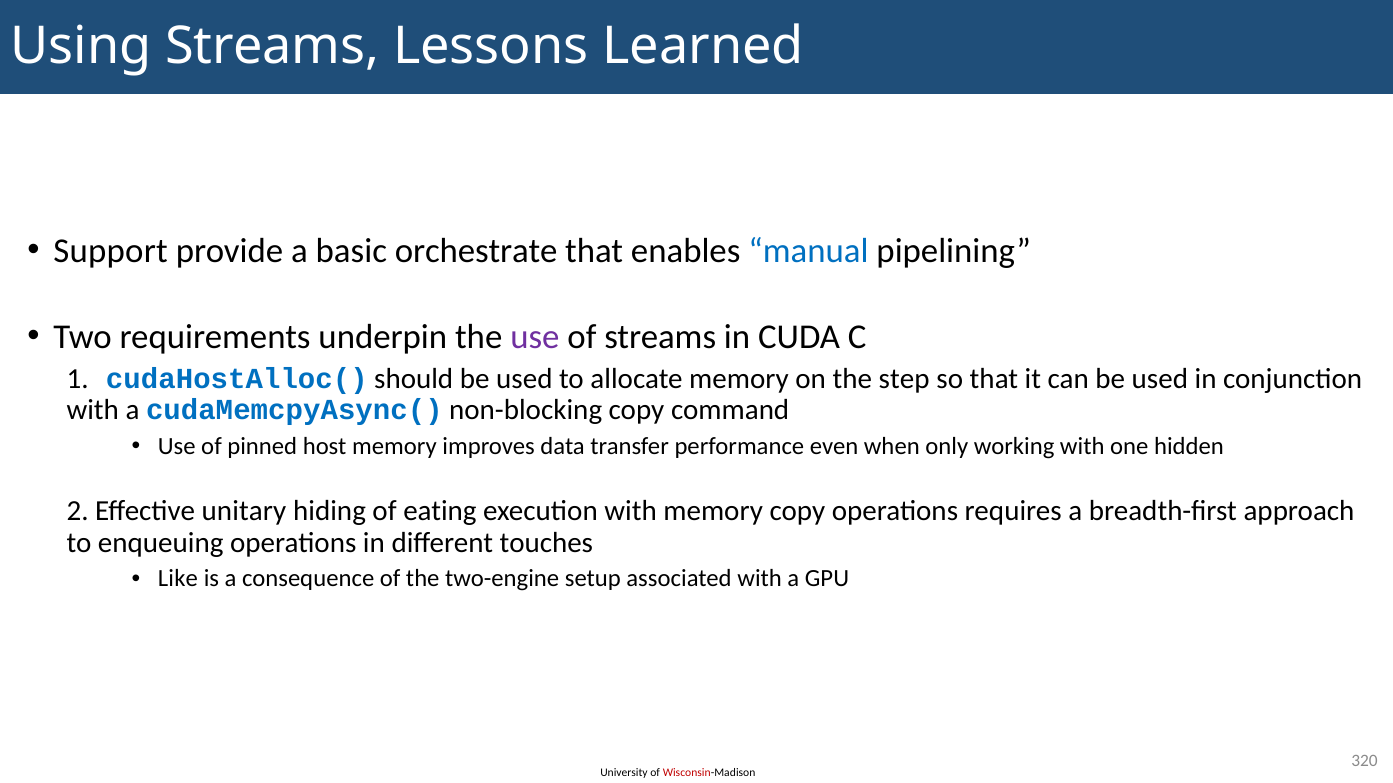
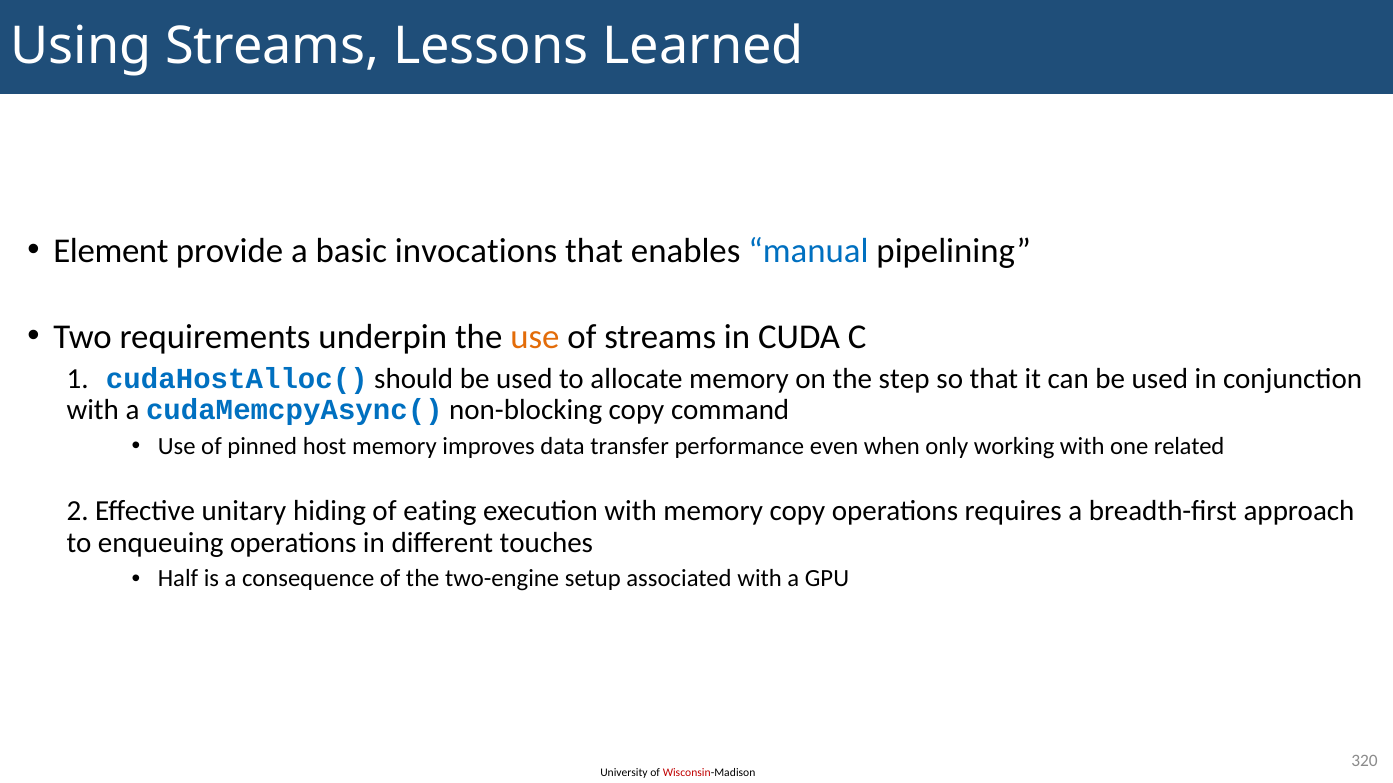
Support: Support -> Element (111, 251)
orchestrate: orchestrate -> invocations (476, 251)
use colour: purple -> orange (535, 337)
hidden: hidden -> related (1189, 446)
Like: Like -> Half (178, 579)
